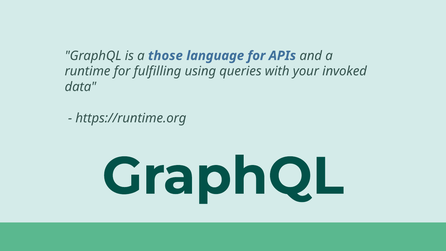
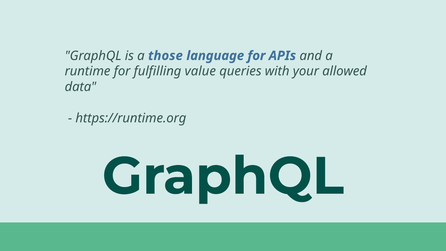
using: using -> value (200, 71)
invoked: invoked -> allowed (345, 71)
